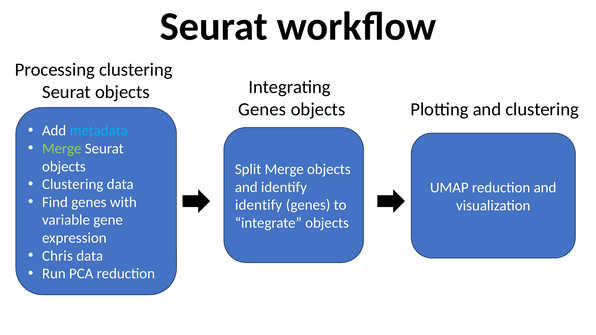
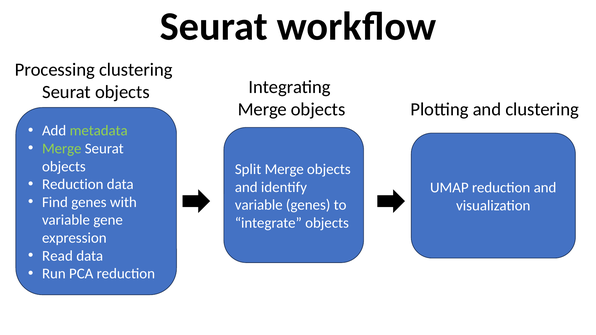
Genes: Genes -> Merge (262, 109)
metadata colour: light blue -> light green (99, 131)
Clustering: Clustering -> Reduction (73, 184)
identify: identify -> variable (259, 205)
Chris: Chris -> Read (57, 256)
